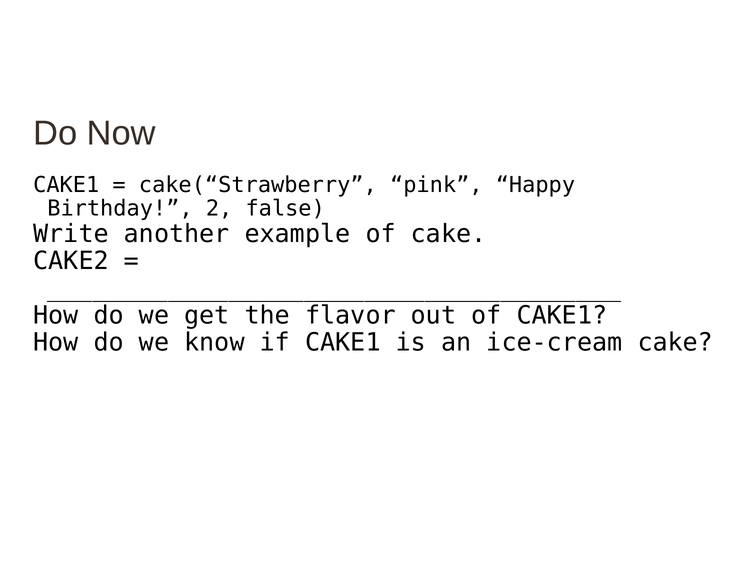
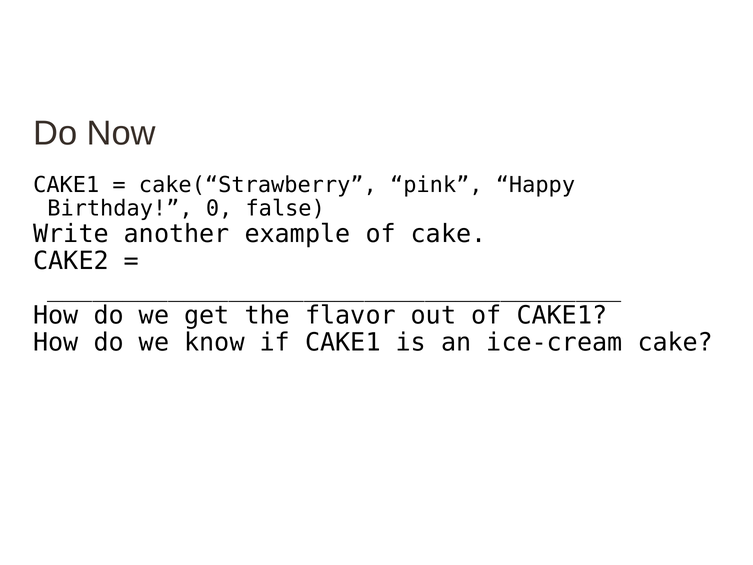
2: 2 -> 0 (219, 208)
